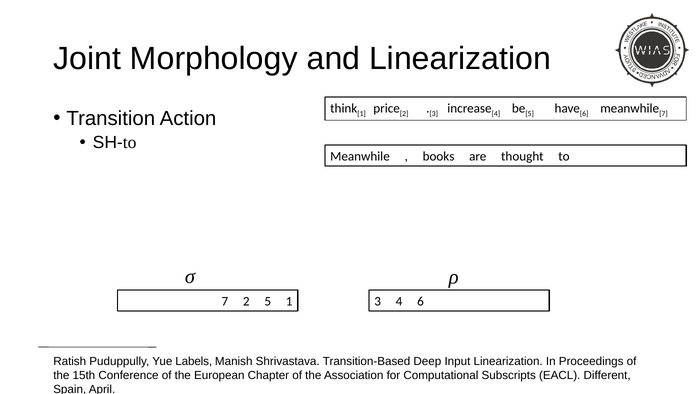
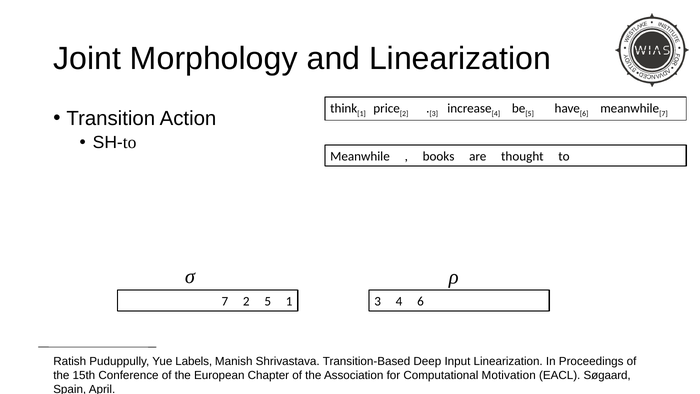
Subscripts: Subscripts -> Motivation (509, 375)
Different: Different -> Søgaard (607, 375)
